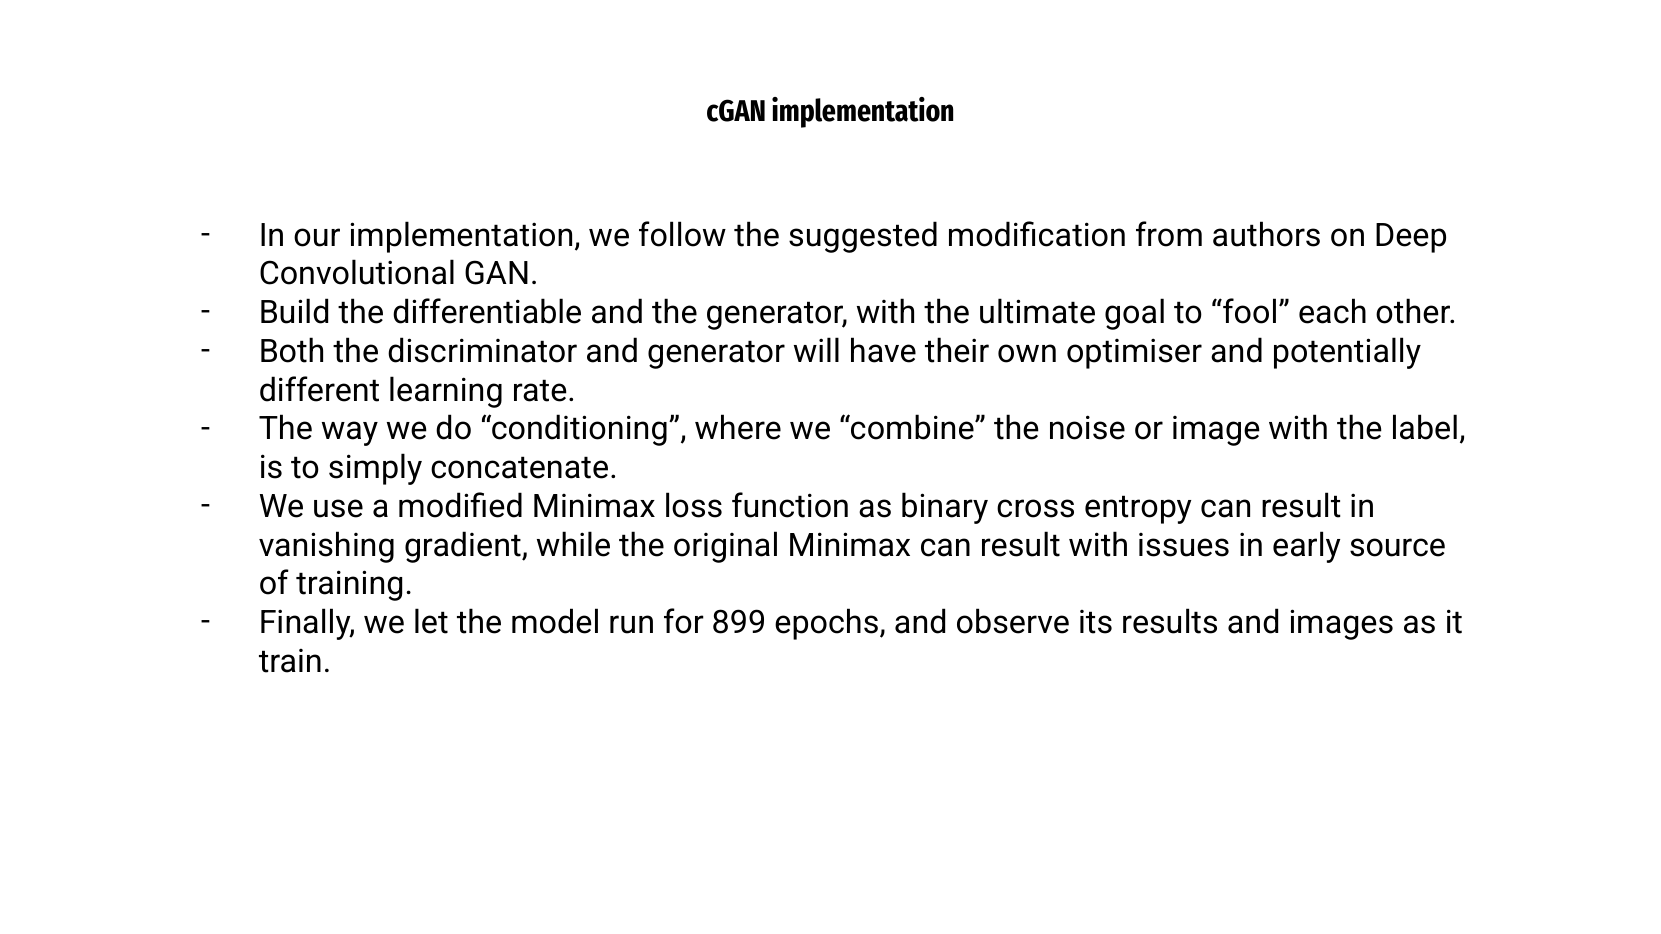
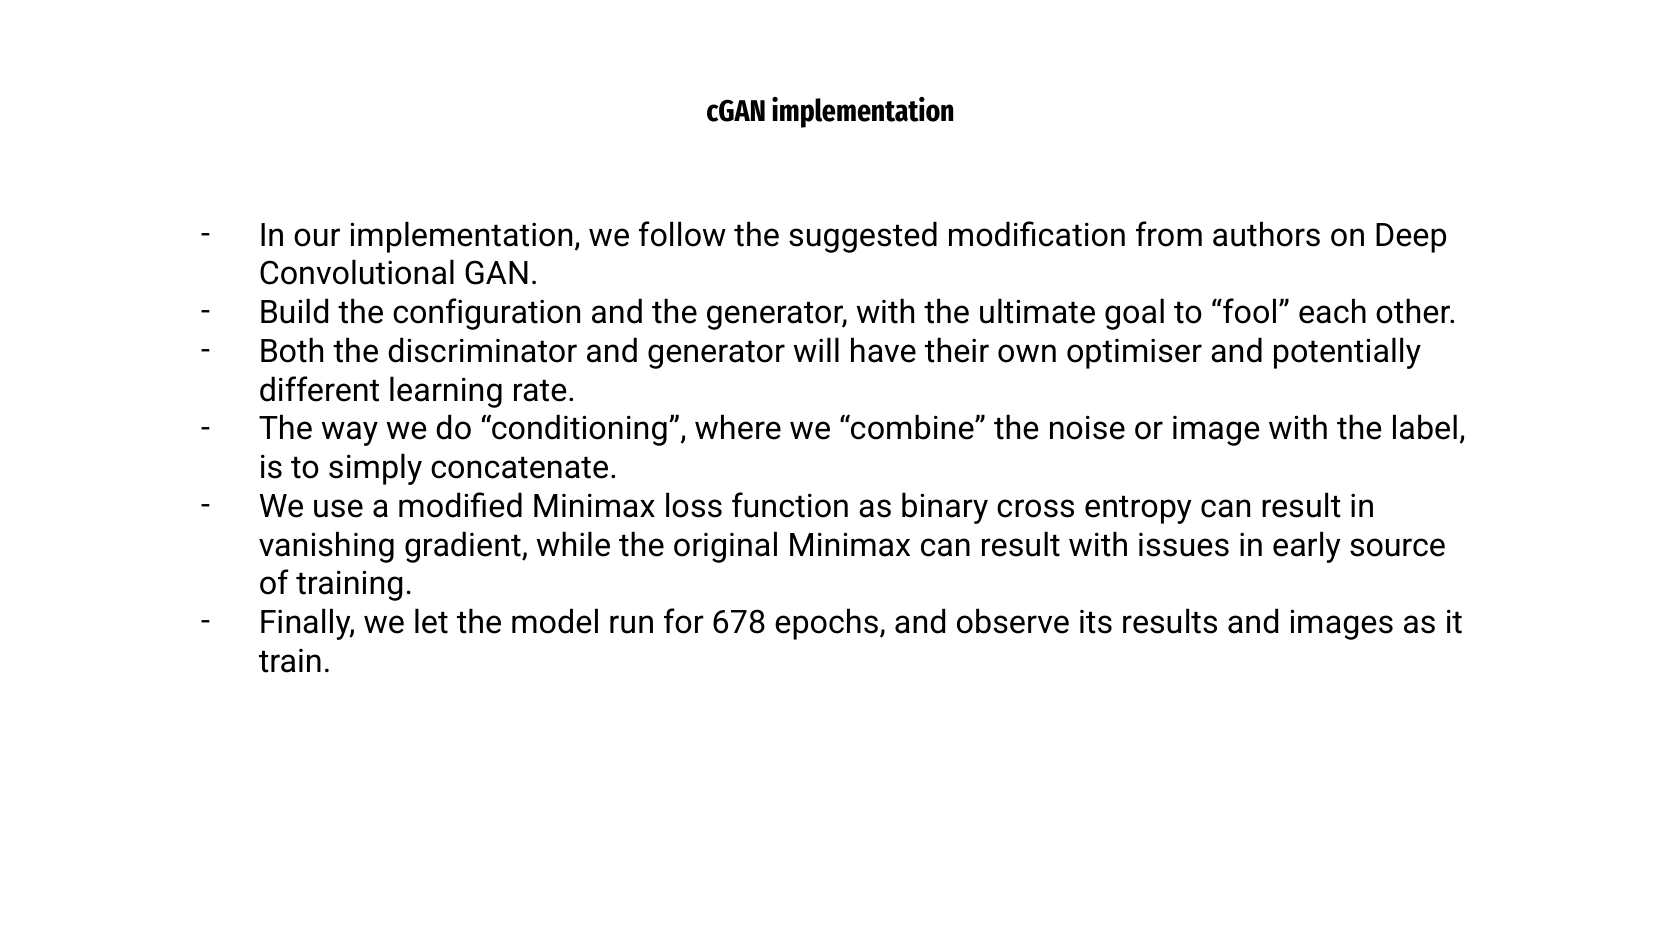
differentiable: differentiable -> configuration (487, 313)
899: 899 -> 678 (739, 623)
